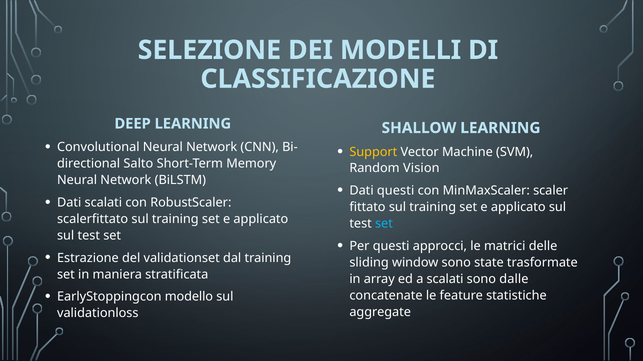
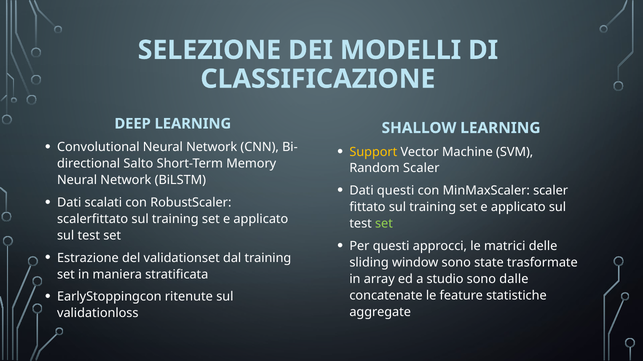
Random Vision: Vision -> Scaler (421, 169)
set colour: light blue -> light green (384, 224)
a scalati: scalati -> studio (445, 280)
modello: modello -> ritenute (189, 297)
